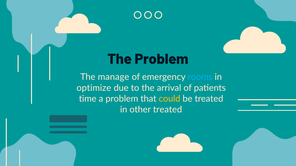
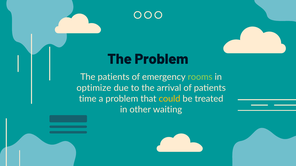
The manage: manage -> patients (114, 77)
rooms colour: light blue -> light green (200, 77)
other treated: treated -> waiting (168, 110)
